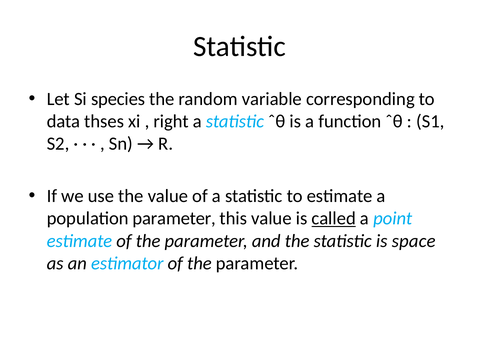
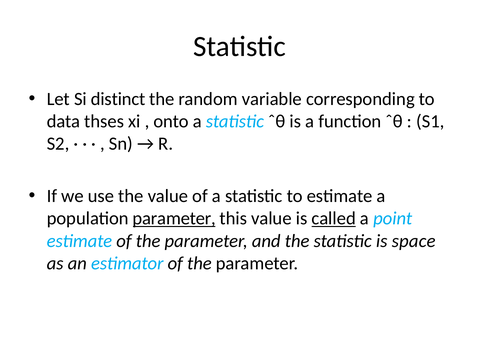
species: species -> distinct (118, 99)
right: right -> onto (171, 121)
parameter underline: none -> present (174, 218)
